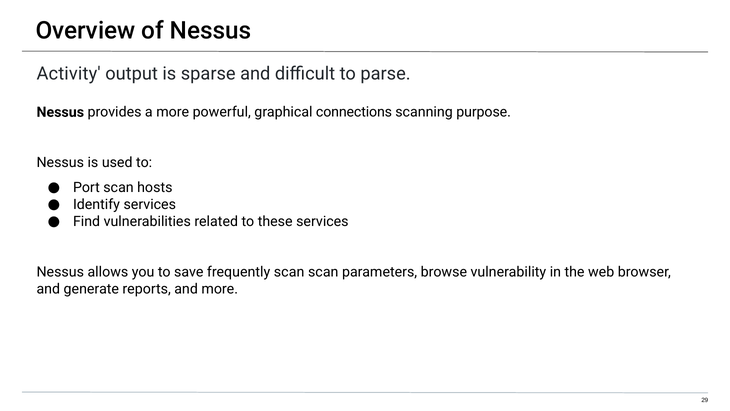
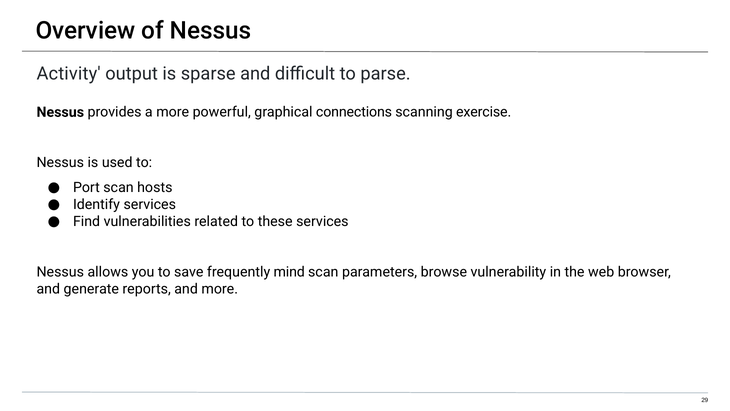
purpose: purpose -> exercise (484, 112)
frequently scan: scan -> mind (289, 272)
